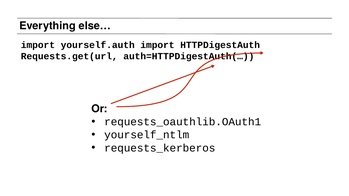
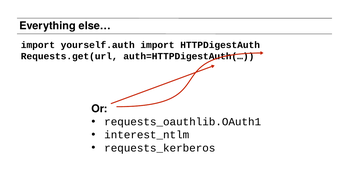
yourself_ntlm: yourself_ntlm -> interest_ntlm (147, 135)
